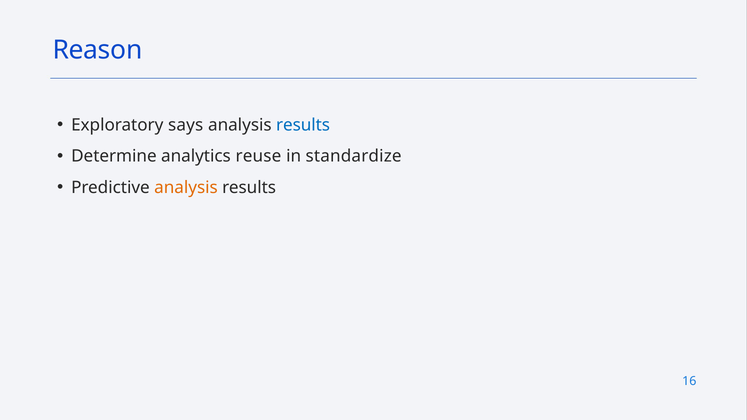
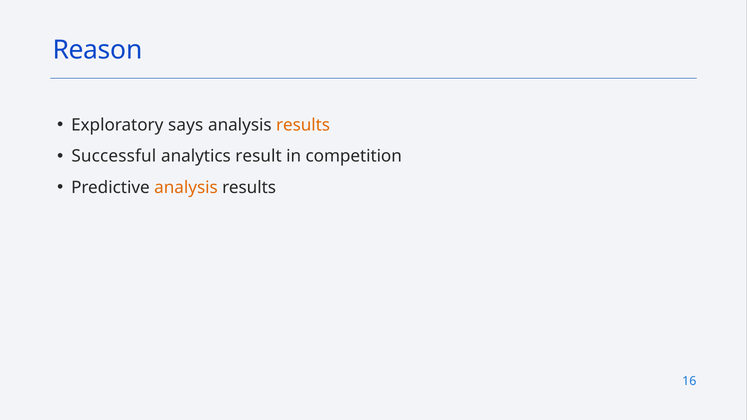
results colour: blue -> orange (303, 125)
Determine: Determine -> Successful (114, 156)
reuse: reuse -> result (258, 156)
standardize: standardize -> competition (354, 156)
